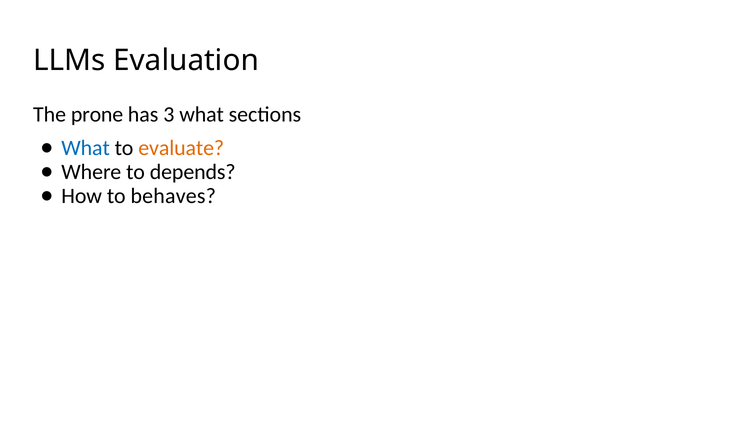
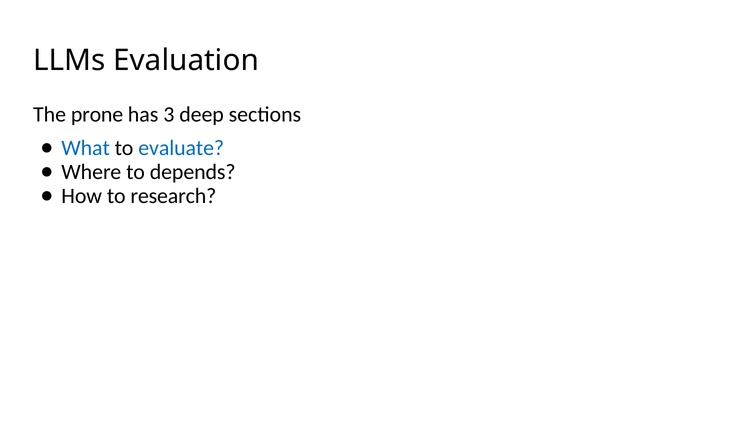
3 what: what -> deep (202, 114)
evaluate colour: orange -> blue (181, 148)
behaves: behaves -> research (173, 196)
